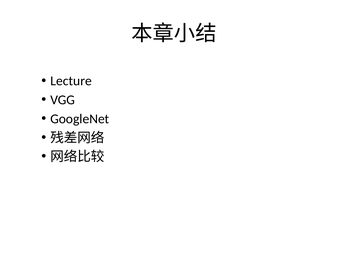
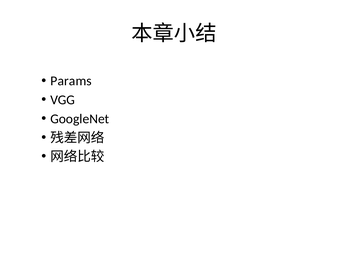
Lecture: Lecture -> Params (71, 81)
